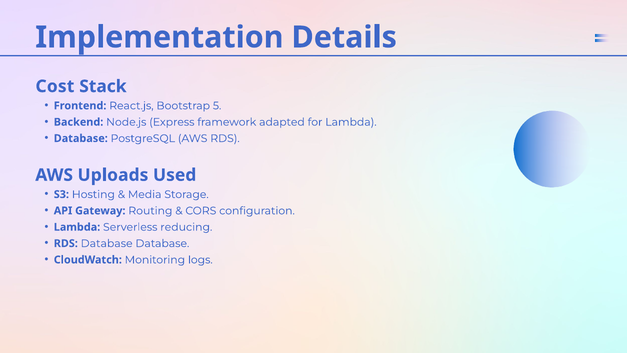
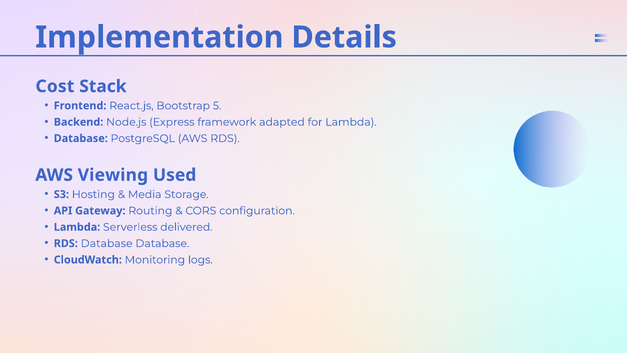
Uploads: Uploads -> Viewing (113, 175)
reducing: reducing -> delivered (186, 227)
